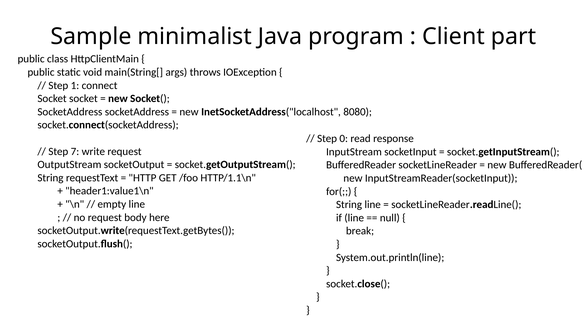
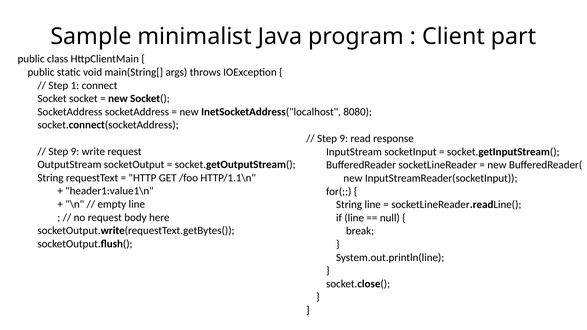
0: 0 -> 9 (344, 139)
7: 7 -> 9 (75, 151)
